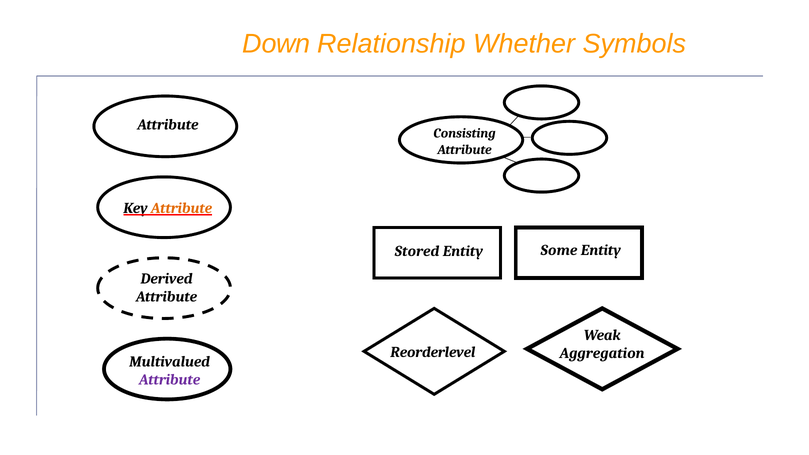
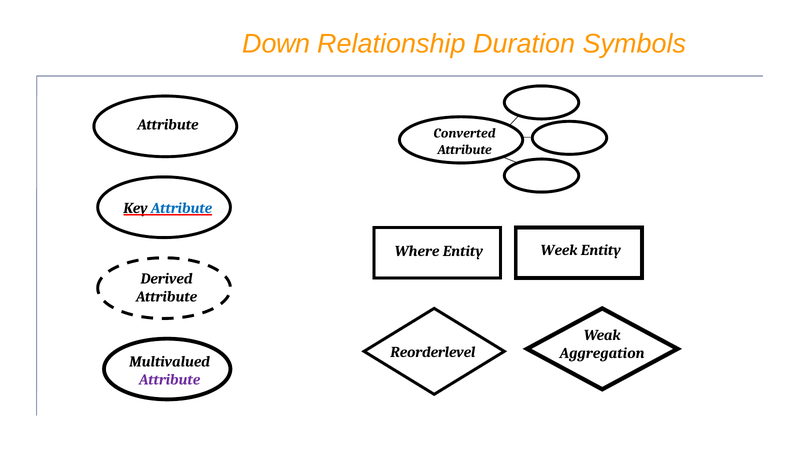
Whether: Whether -> Duration (524, 44)
Consisting: Consisting -> Converted (465, 133)
Attribute colour: orange -> blue (182, 208)
Some: Some -> Week (559, 250)
Stored: Stored -> Where (417, 251)
